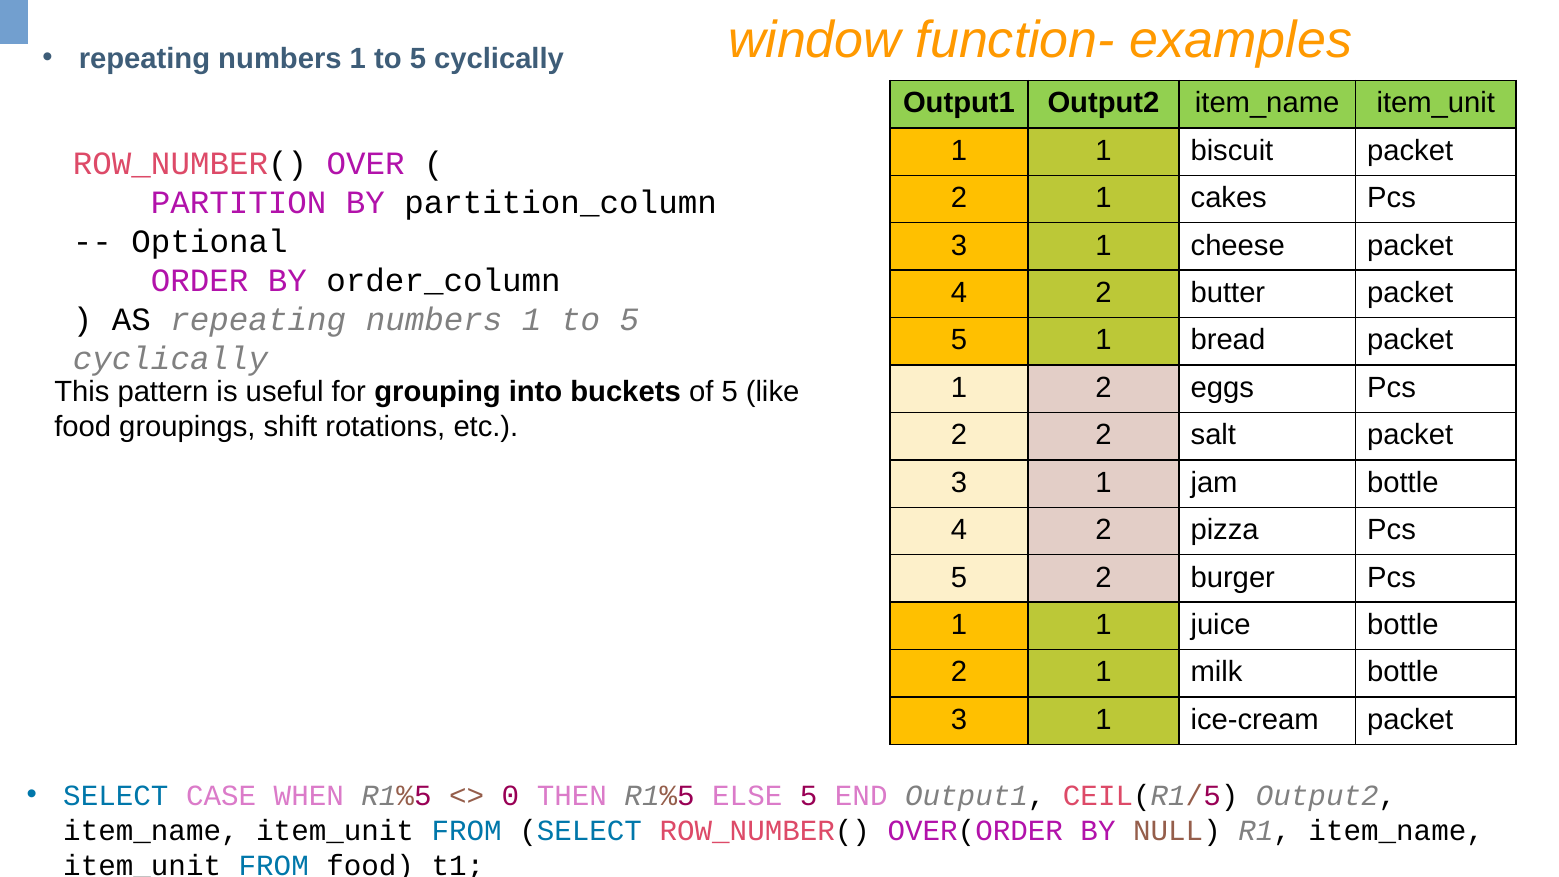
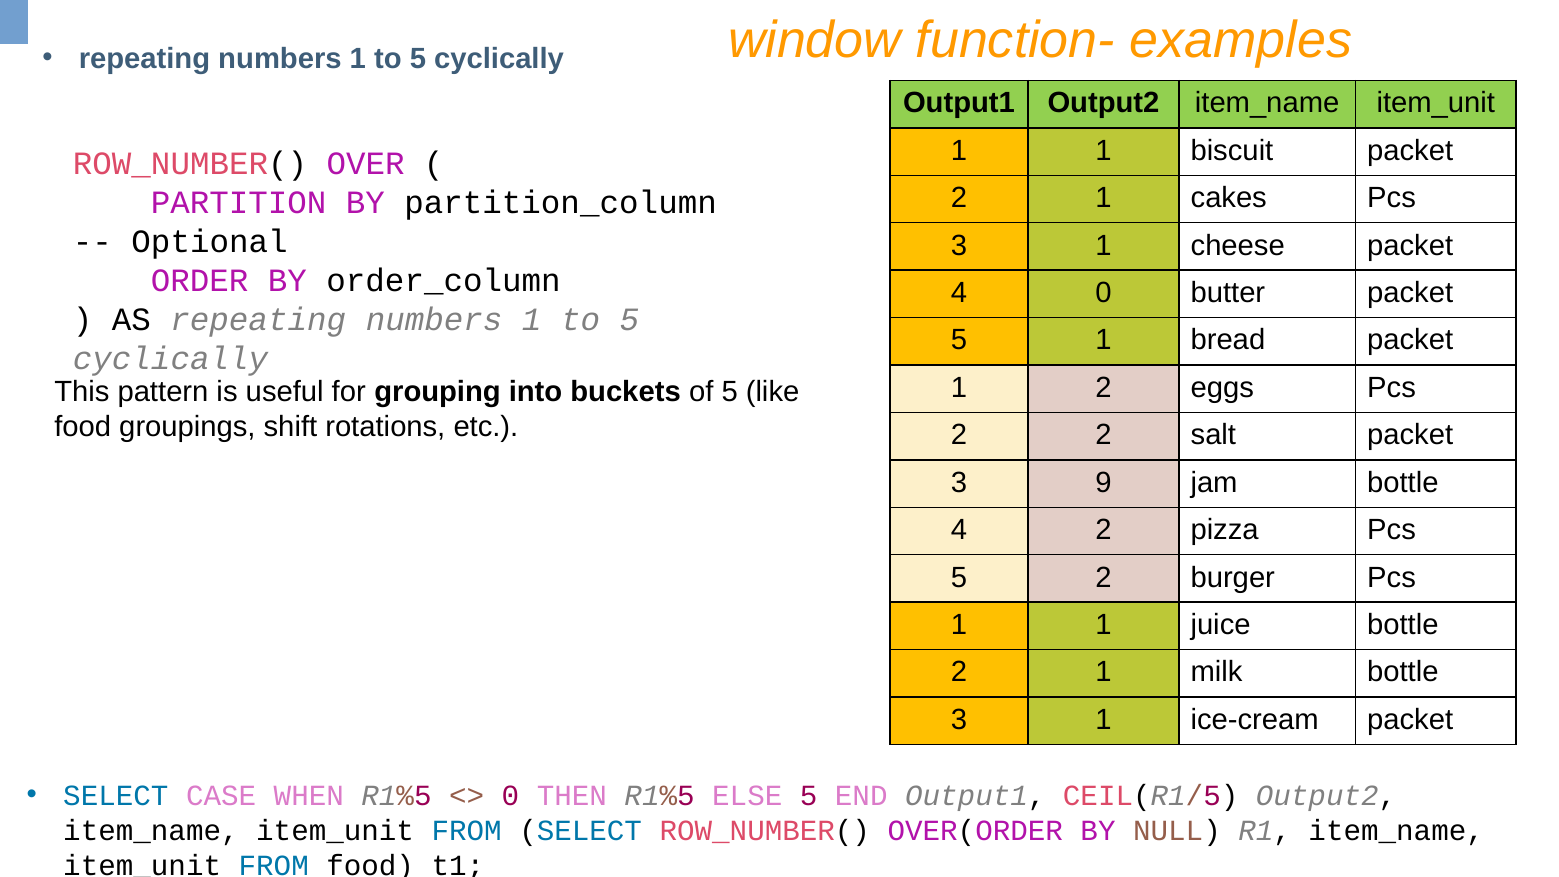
2: 2 -> 0 (1104, 293)
1: 1 -> 9 (1104, 483)
